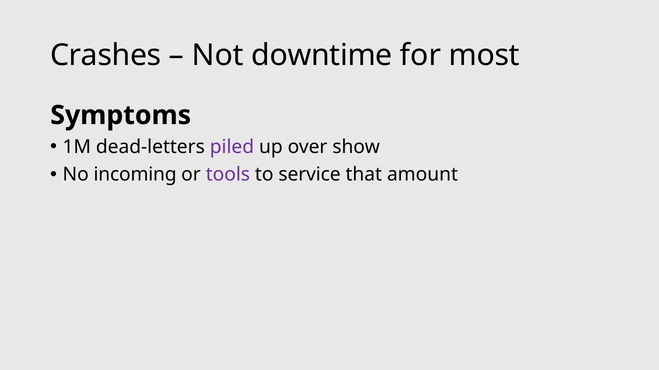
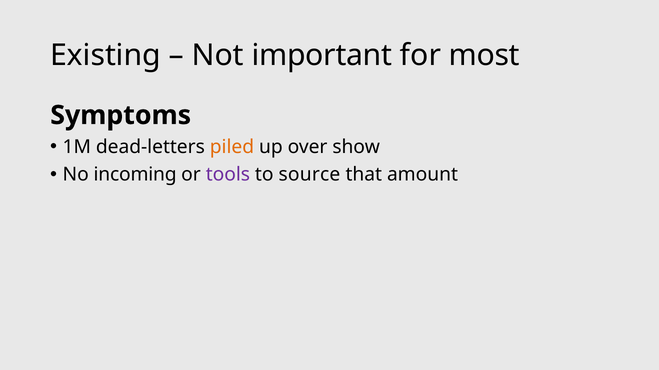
Crashes: Crashes -> Existing (106, 55)
downtime: downtime -> important (322, 55)
piled colour: purple -> orange (232, 147)
service: service -> source (309, 175)
